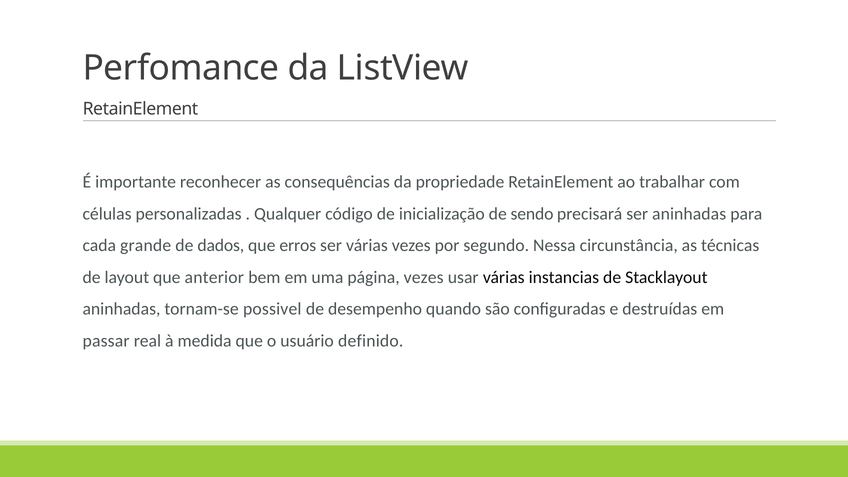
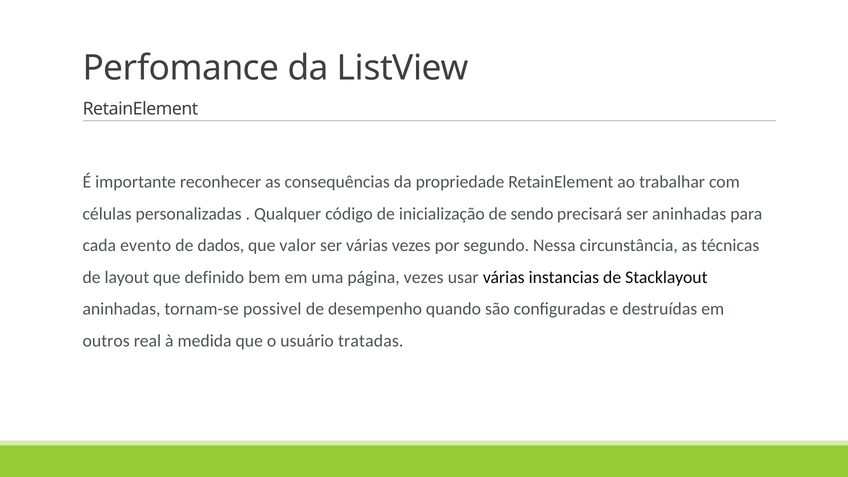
grande: grande -> evento (146, 245)
erros: erros -> valor (298, 245)
anterior: anterior -> definido (214, 277)
passar: passar -> outros (106, 341)
definido: definido -> tratadas (371, 341)
